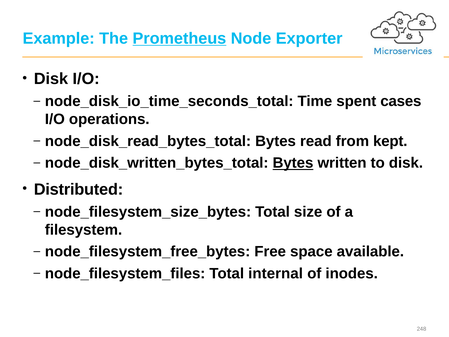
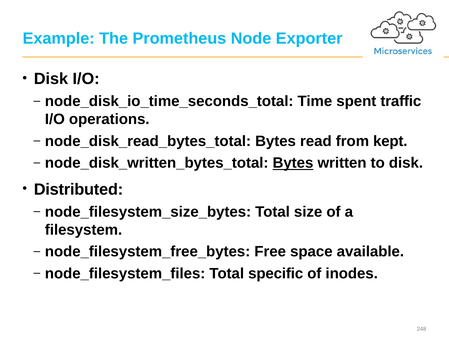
Prometheus underline: present -> none (179, 38)
cases: cases -> traffic (401, 101)
internal: internal -> specific (276, 273)
